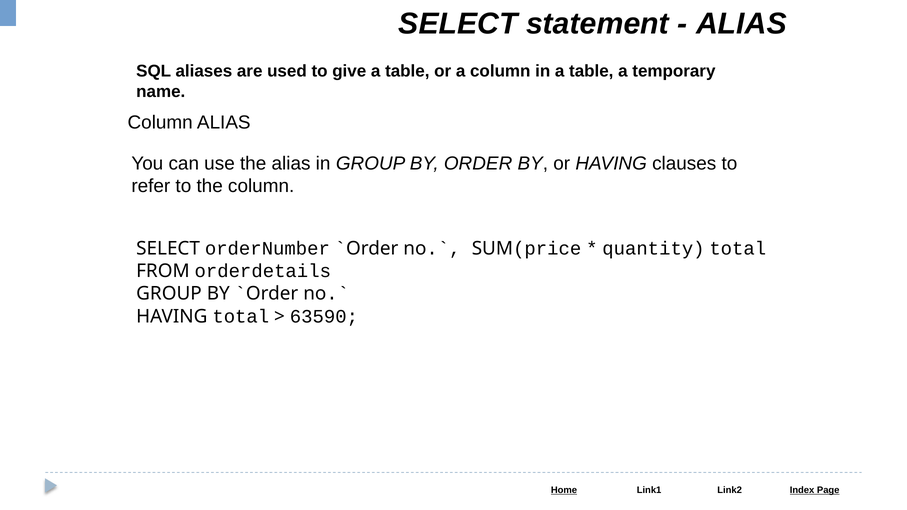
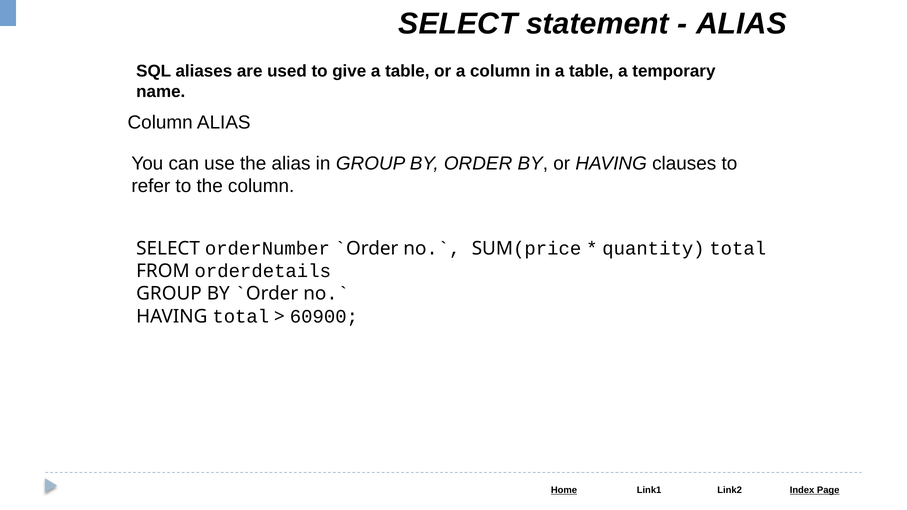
63590: 63590 -> 60900 (324, 316)
